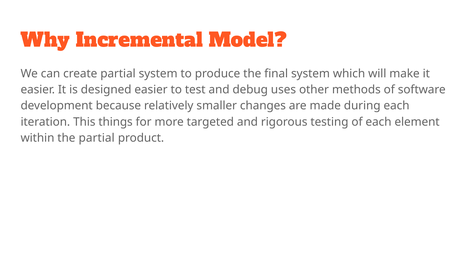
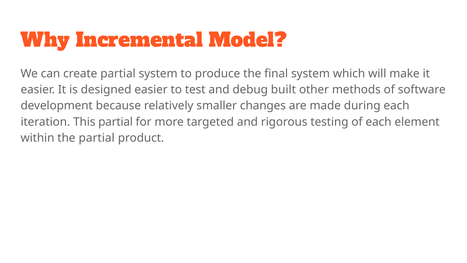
uses: uses -> built (283, 90)
This things: things -> partial (116, 122)
